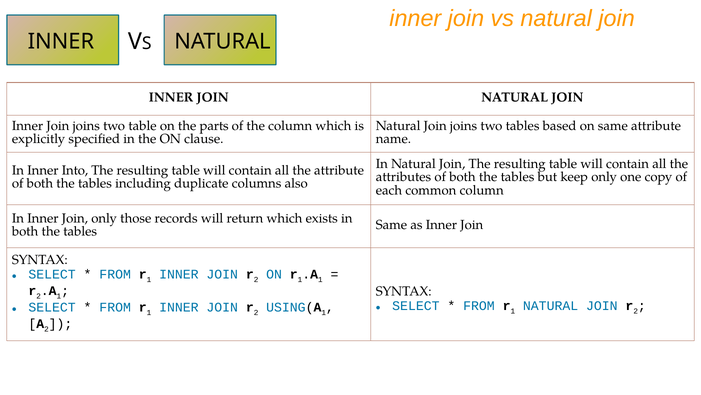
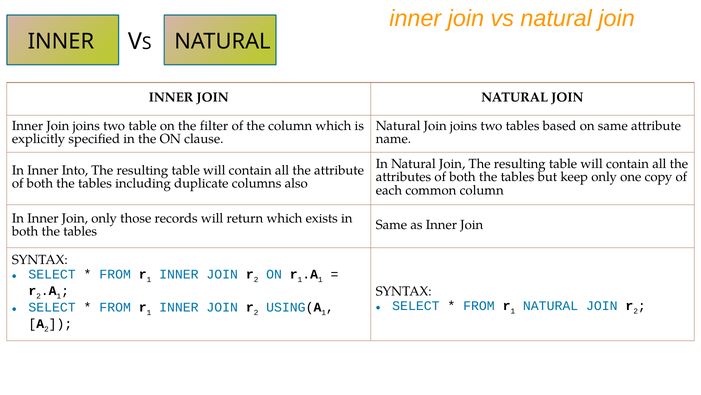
parts: parts -> filter (214, 125)
